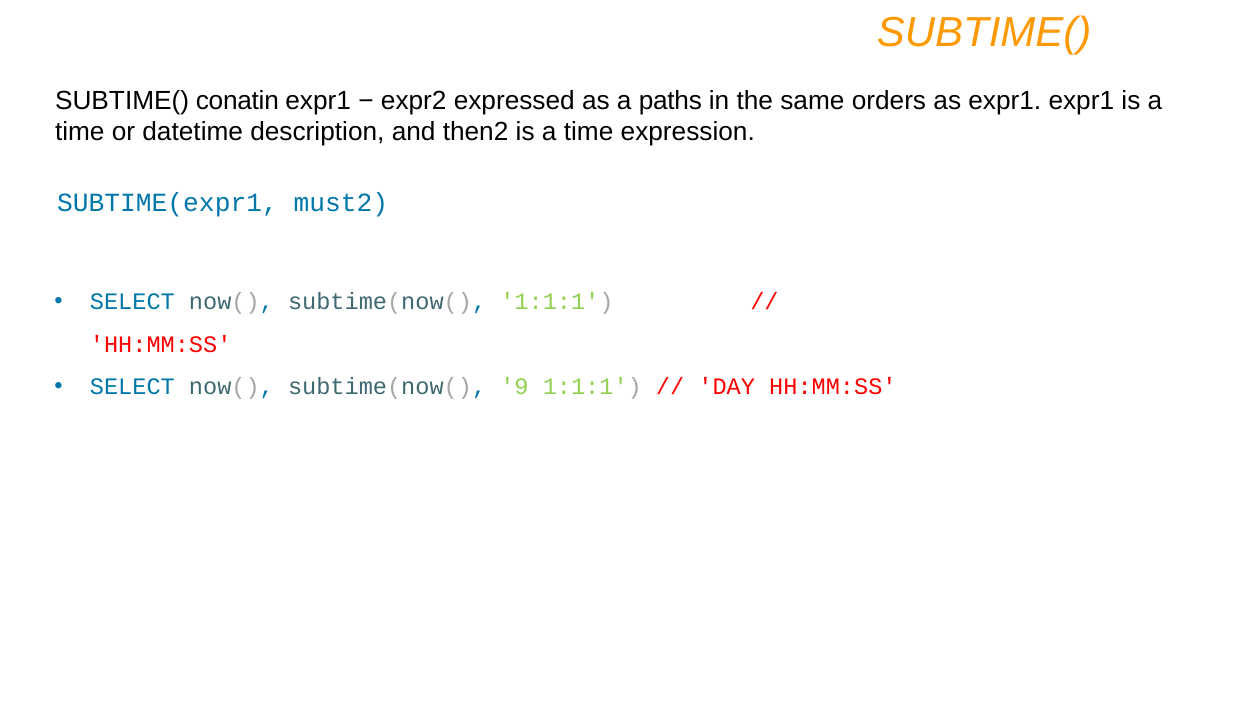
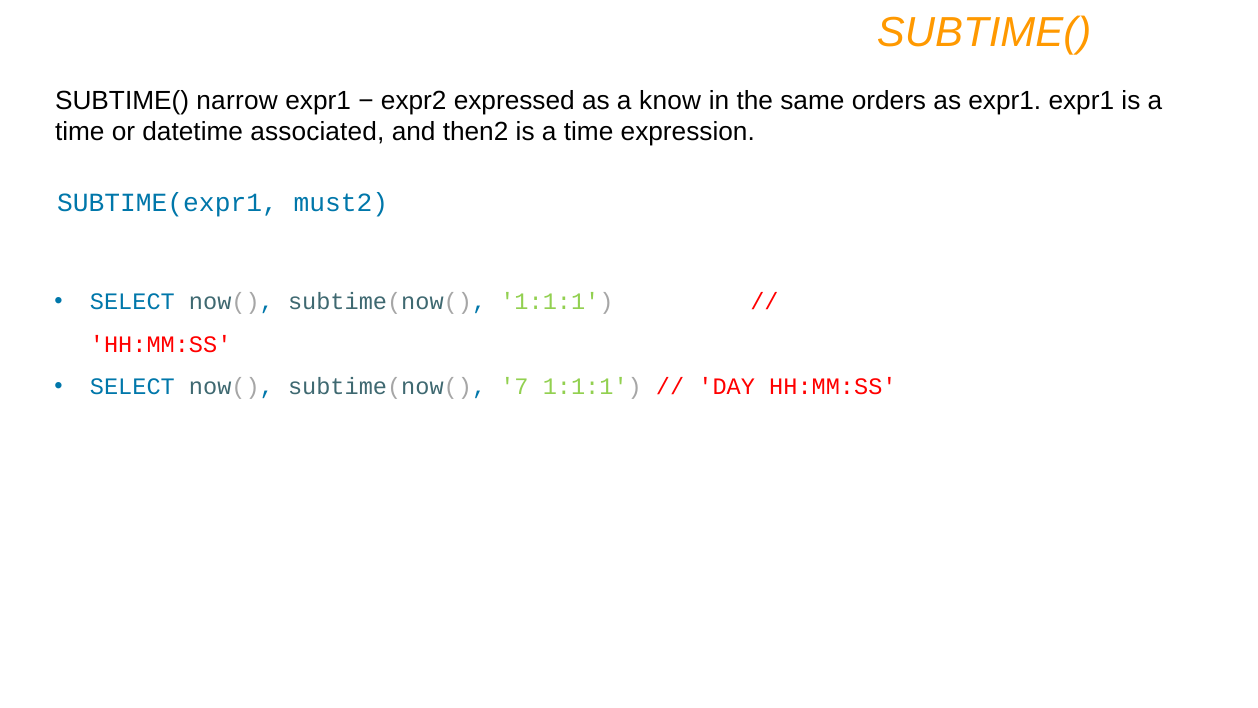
conatin: conatin -> narrow (237, 100)
paths: paths -> know (670, 100)
description: description -> associated (317, 132)
9: 9 -> 7 (514, 387)
